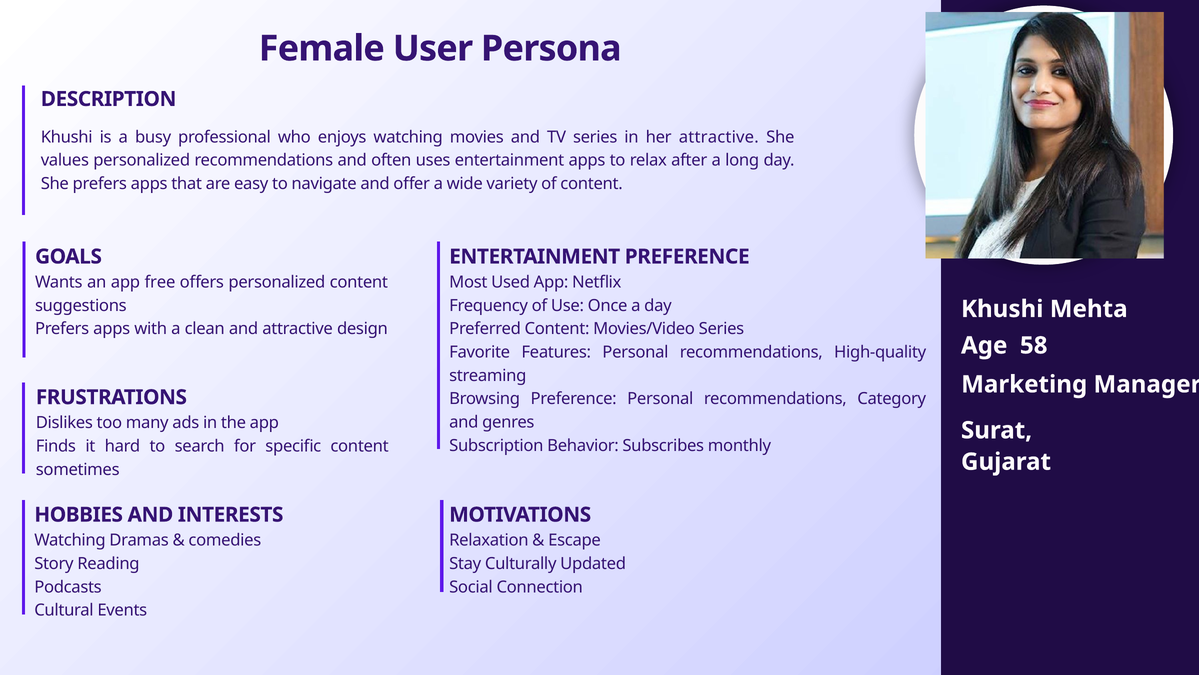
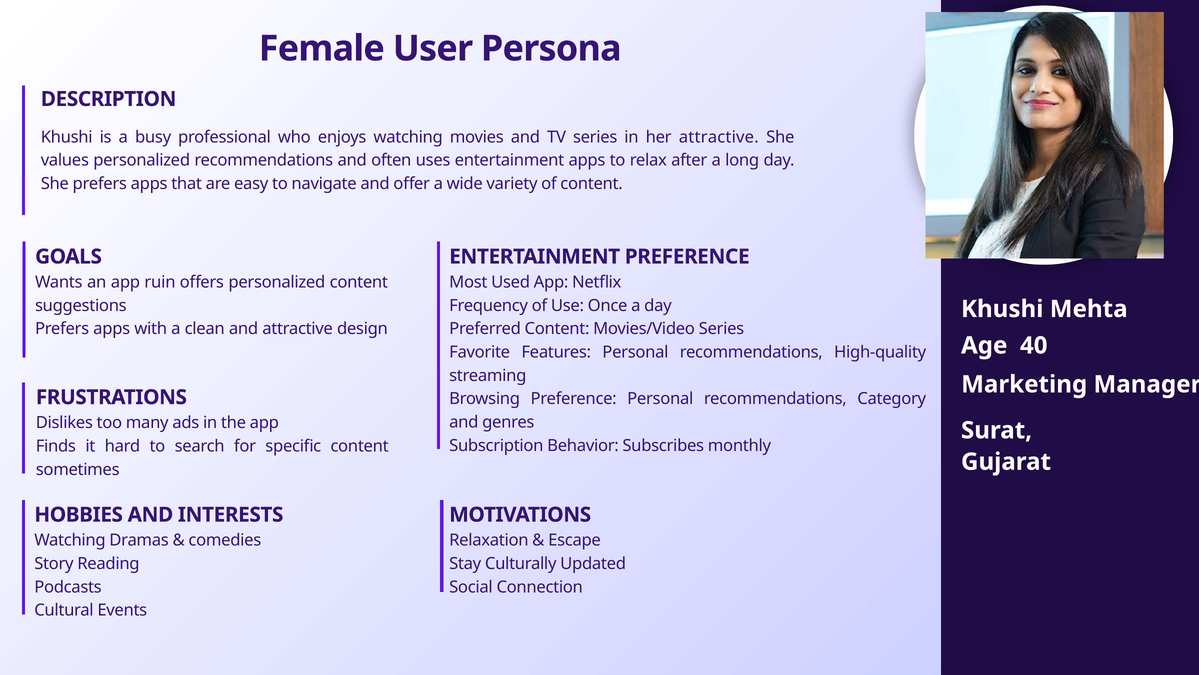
free: free -> ruin (160, 282)
58: 58 -> 40 (1034, 345)
